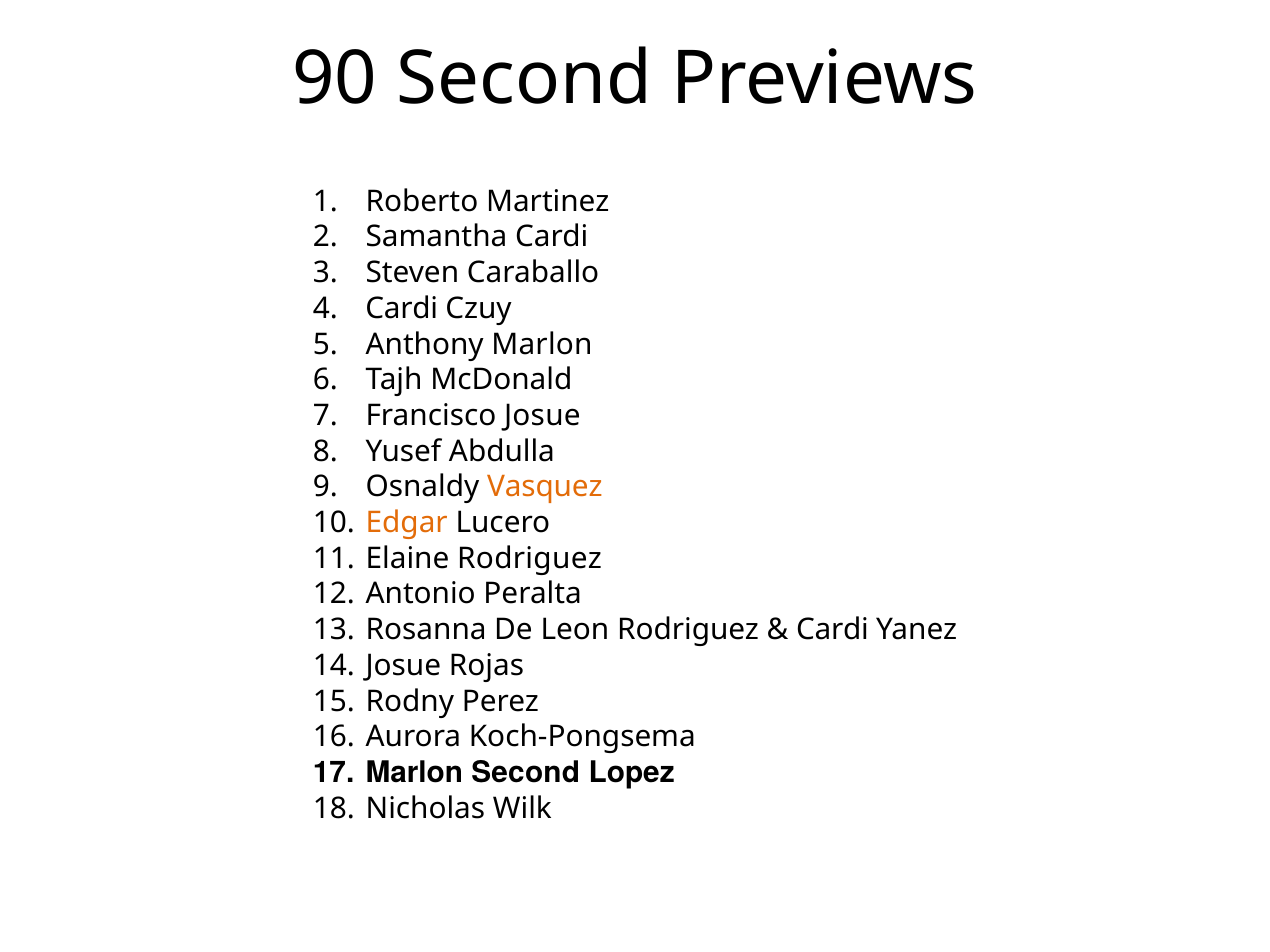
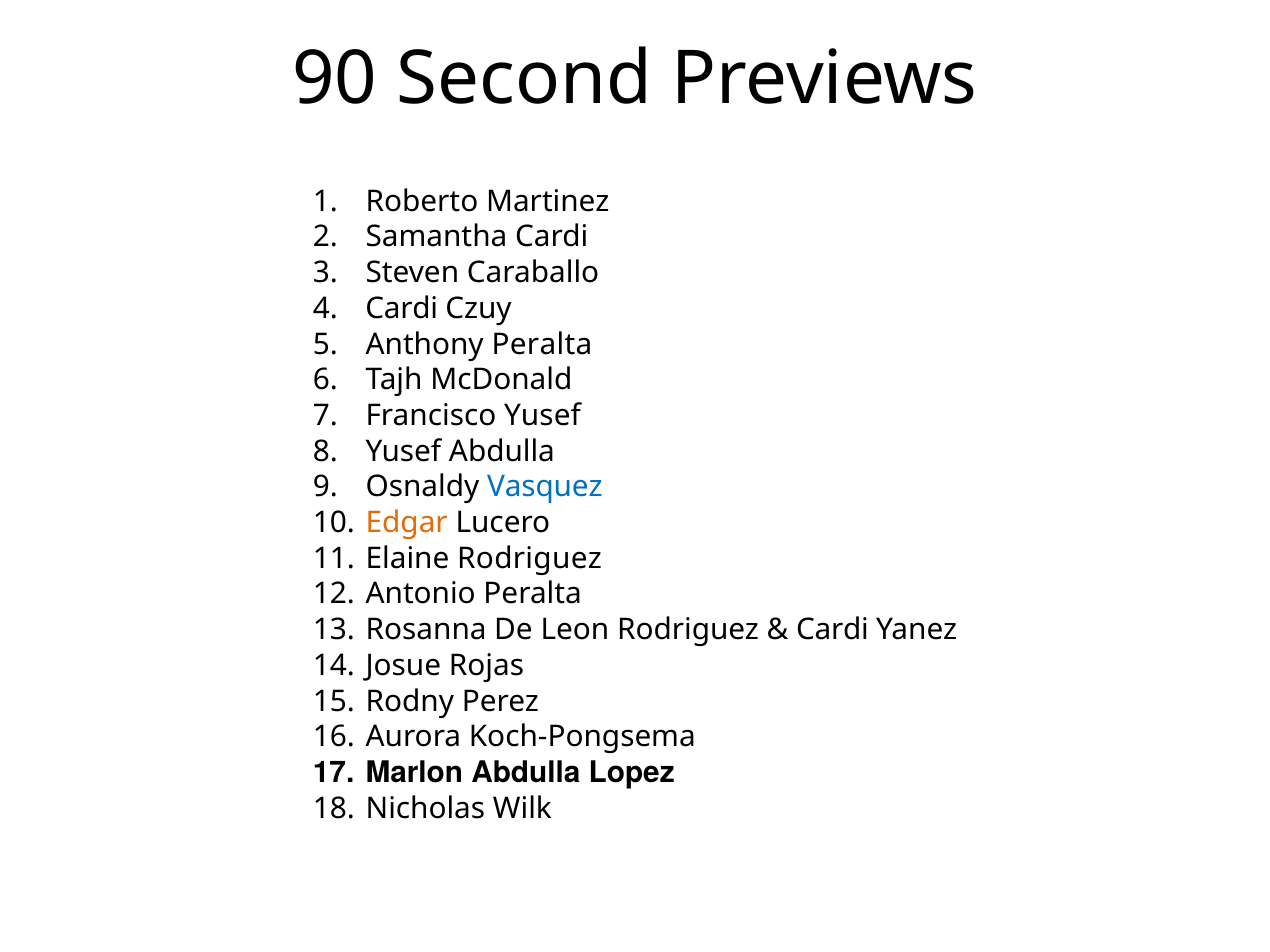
Anthony Marlon: Marlon -> Peralta (542, 344)
Francisco Josue: Josue -> Yusef (543, 416)
Vasquez colour: orange -> blue (545, 487)
Marlon Second: Second -> Abdulla (526, 773)
